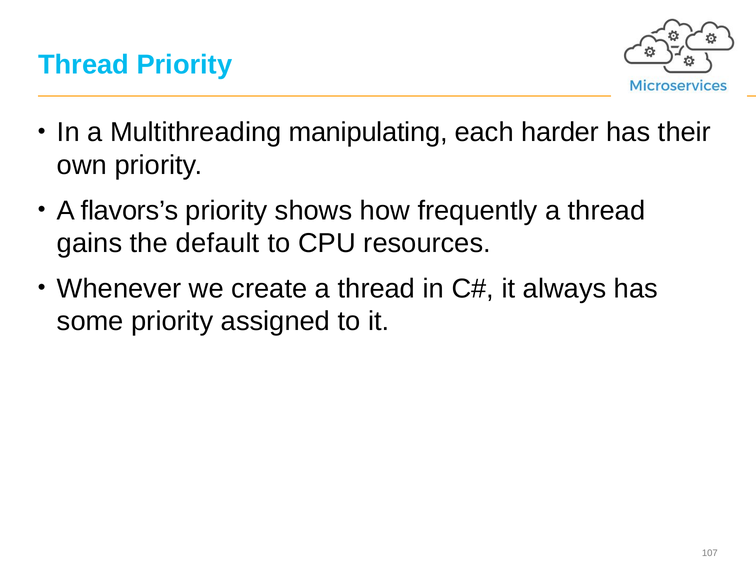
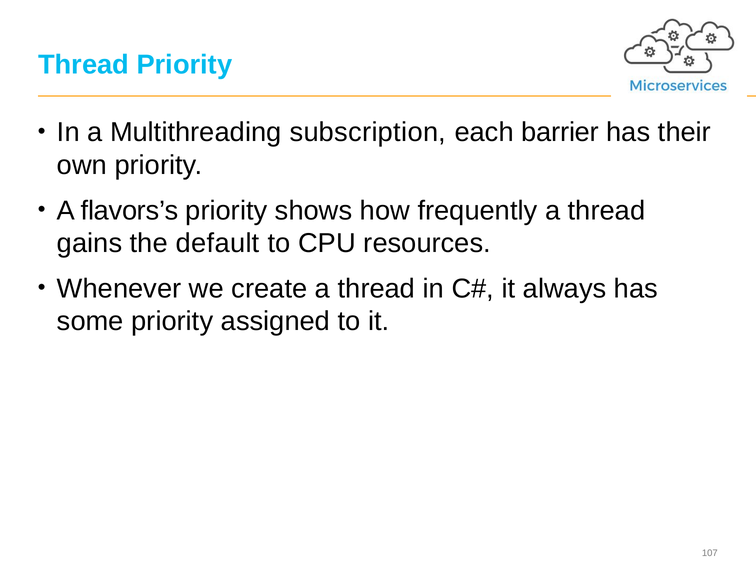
manipulating: manipulating -> subscription (368, 132)
harder: harder -> barrier (560, 132)
